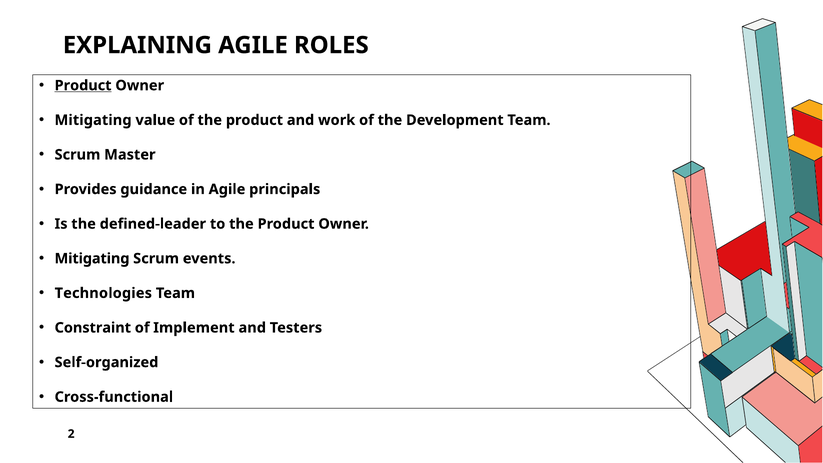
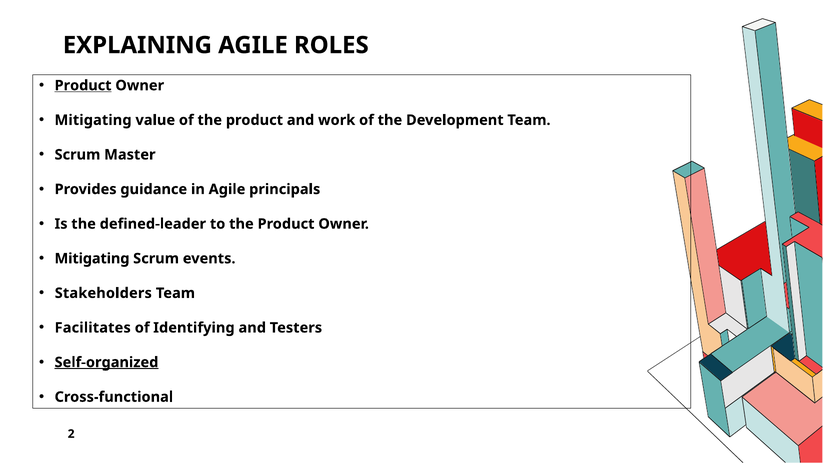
Technologies: Technologies -> Stakeholders (103, 293)
Constraint: Constraint -> Facilitates (93, 328)
Implement: Implement -> Identifying (194, 328)
Self-organized underline: none -> present (106, 362)
